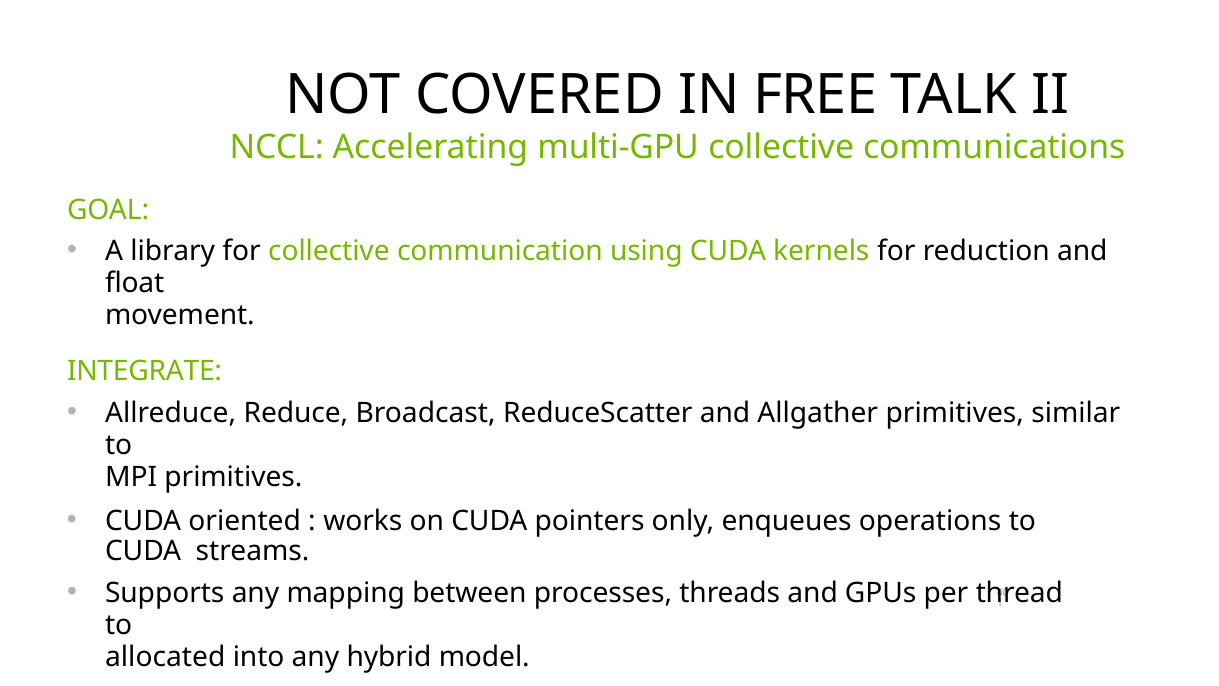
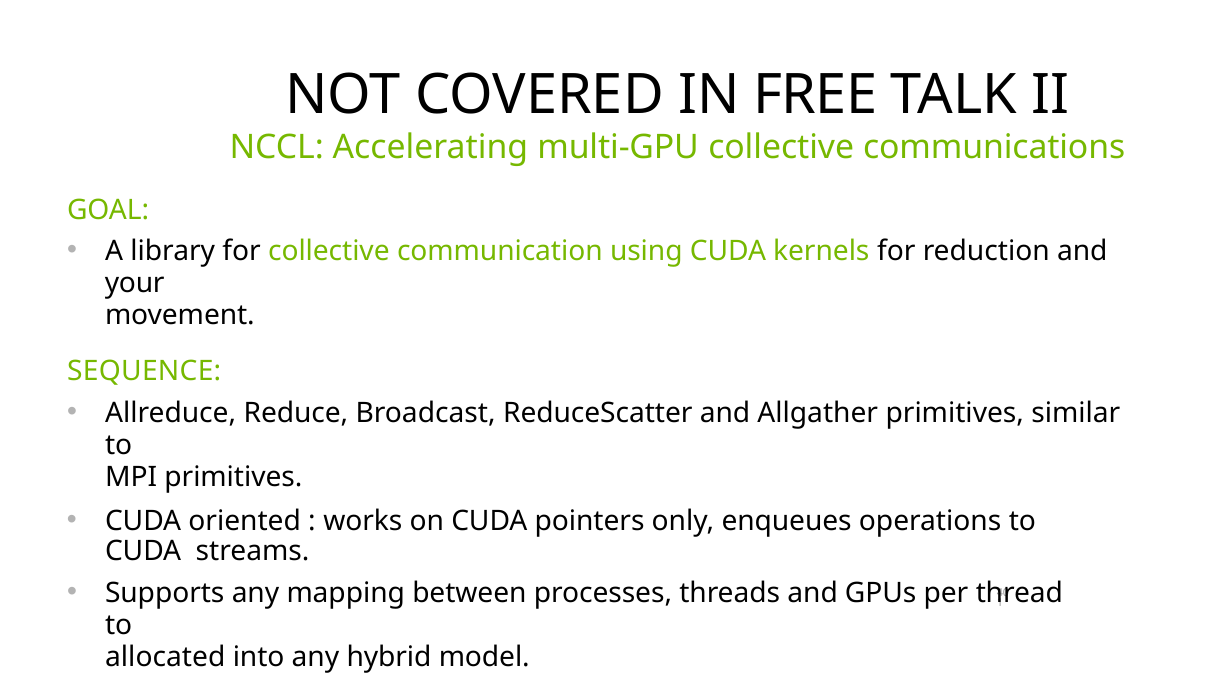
float: float -> your (135, 283)
INTEGRATE: INTEGRATE -> SEQUENCE (144, 371)
